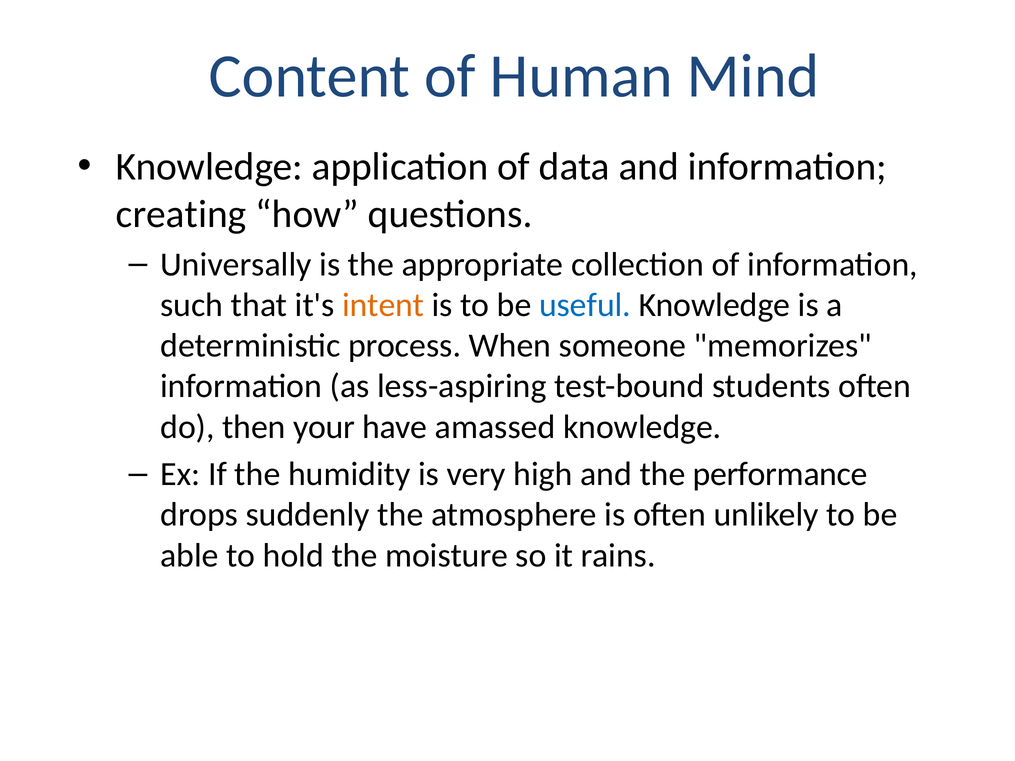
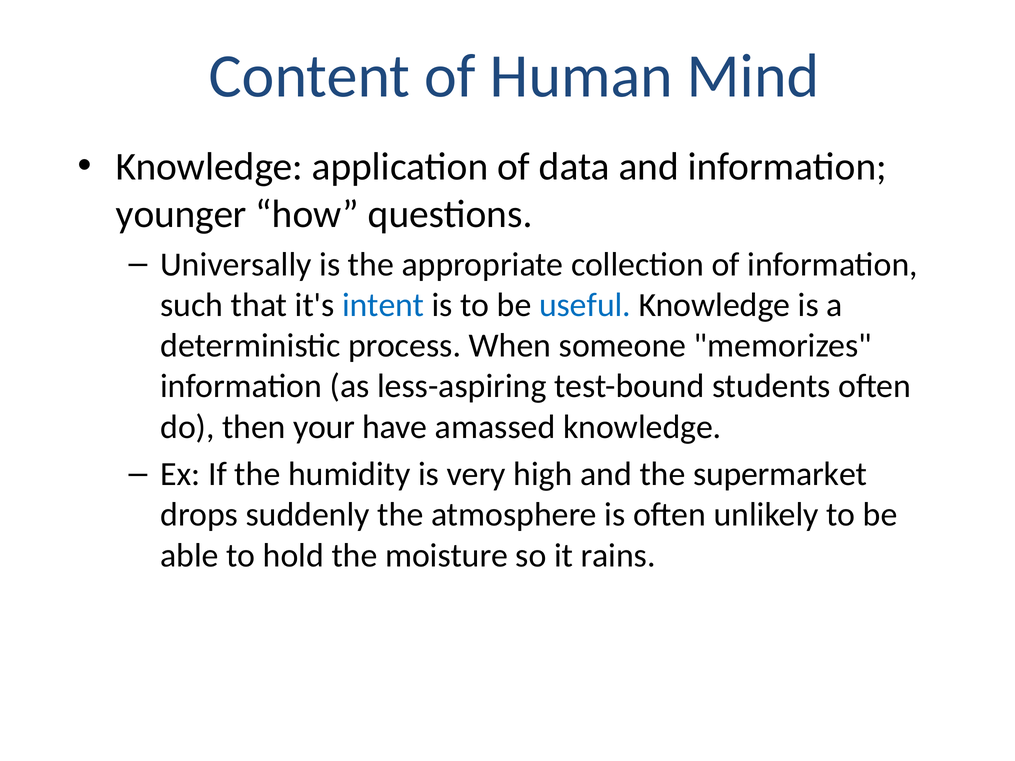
creating: creating -> younger (181, 214)
intent colour: orange -> blue (383, 305)
performance: performance -> supermarket (780, 474)
